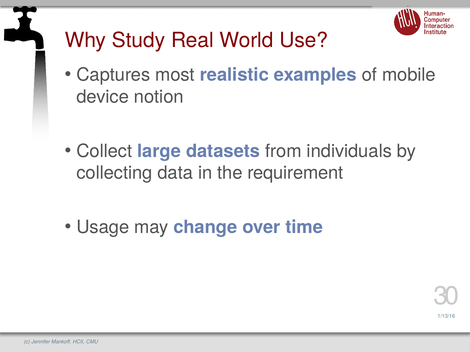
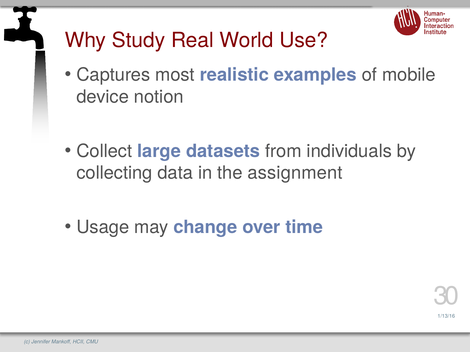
requirement: requirement -> assignment (295, 173)
